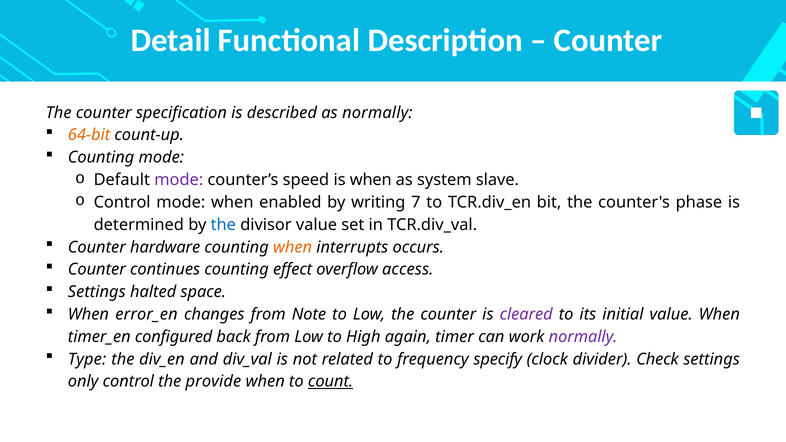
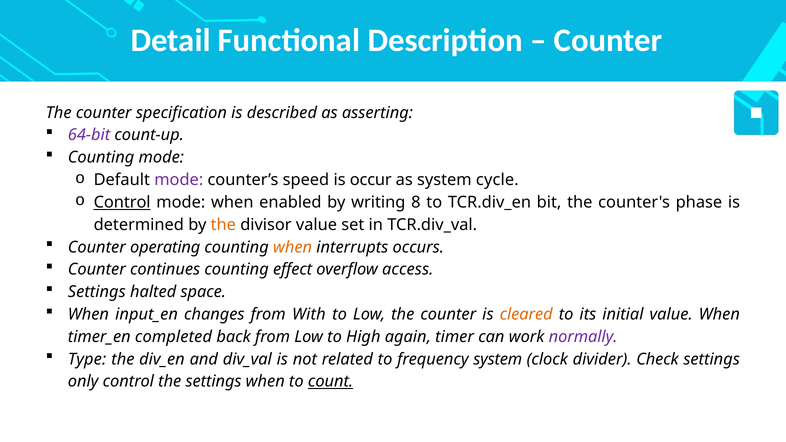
as normally: normally -> asserting (377, 113)
64-bit colour: orange -> purple (89, 135)
is when: when -> occur (371, 180)
slave: slave -> cycle (497, 180)
Control underline: none -> present (122, 202)
7: 7 -> 8 (416, 202)
the colour: blue -> orange (223, 225)
hardware: hardware -> operating (165, 247)
error_en: error_en -> input_en (147, 315)
Note: Note -> With (309, 315)
cleared colour: purple -> orange (526, 315)
configured: configured -> completed (174, 337)
frequency specify: specify -> system (498, 359)
the provide: provide -> settings (214, 382)
